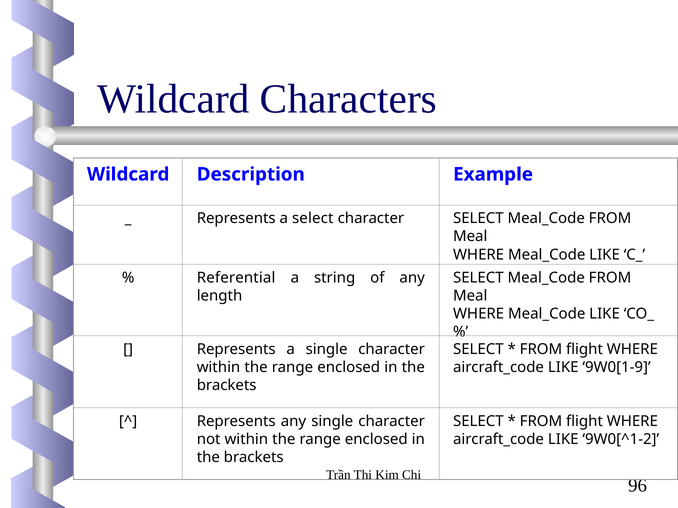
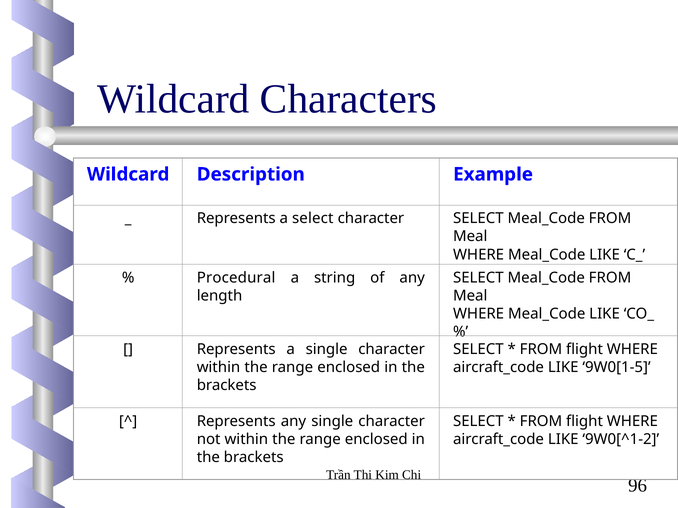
Referential: Referential -> Procedural (236, 278)
9W0[1-9: 9W0[1-9 -> 9W0[1-5 (617, 368)
